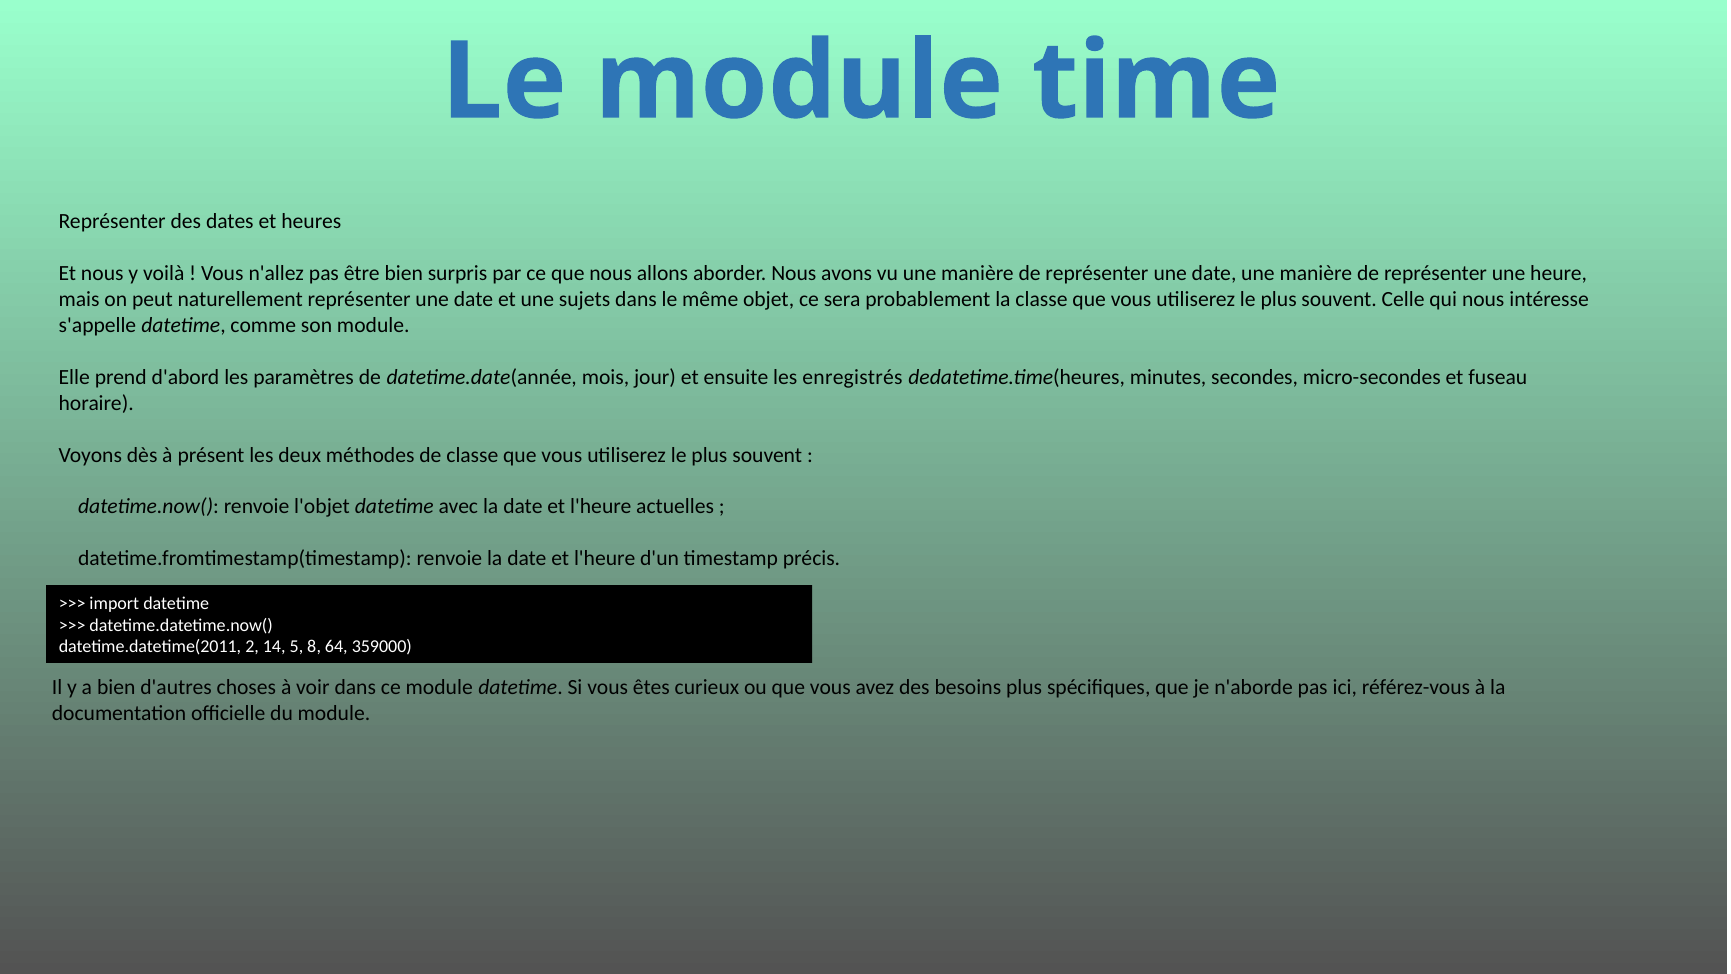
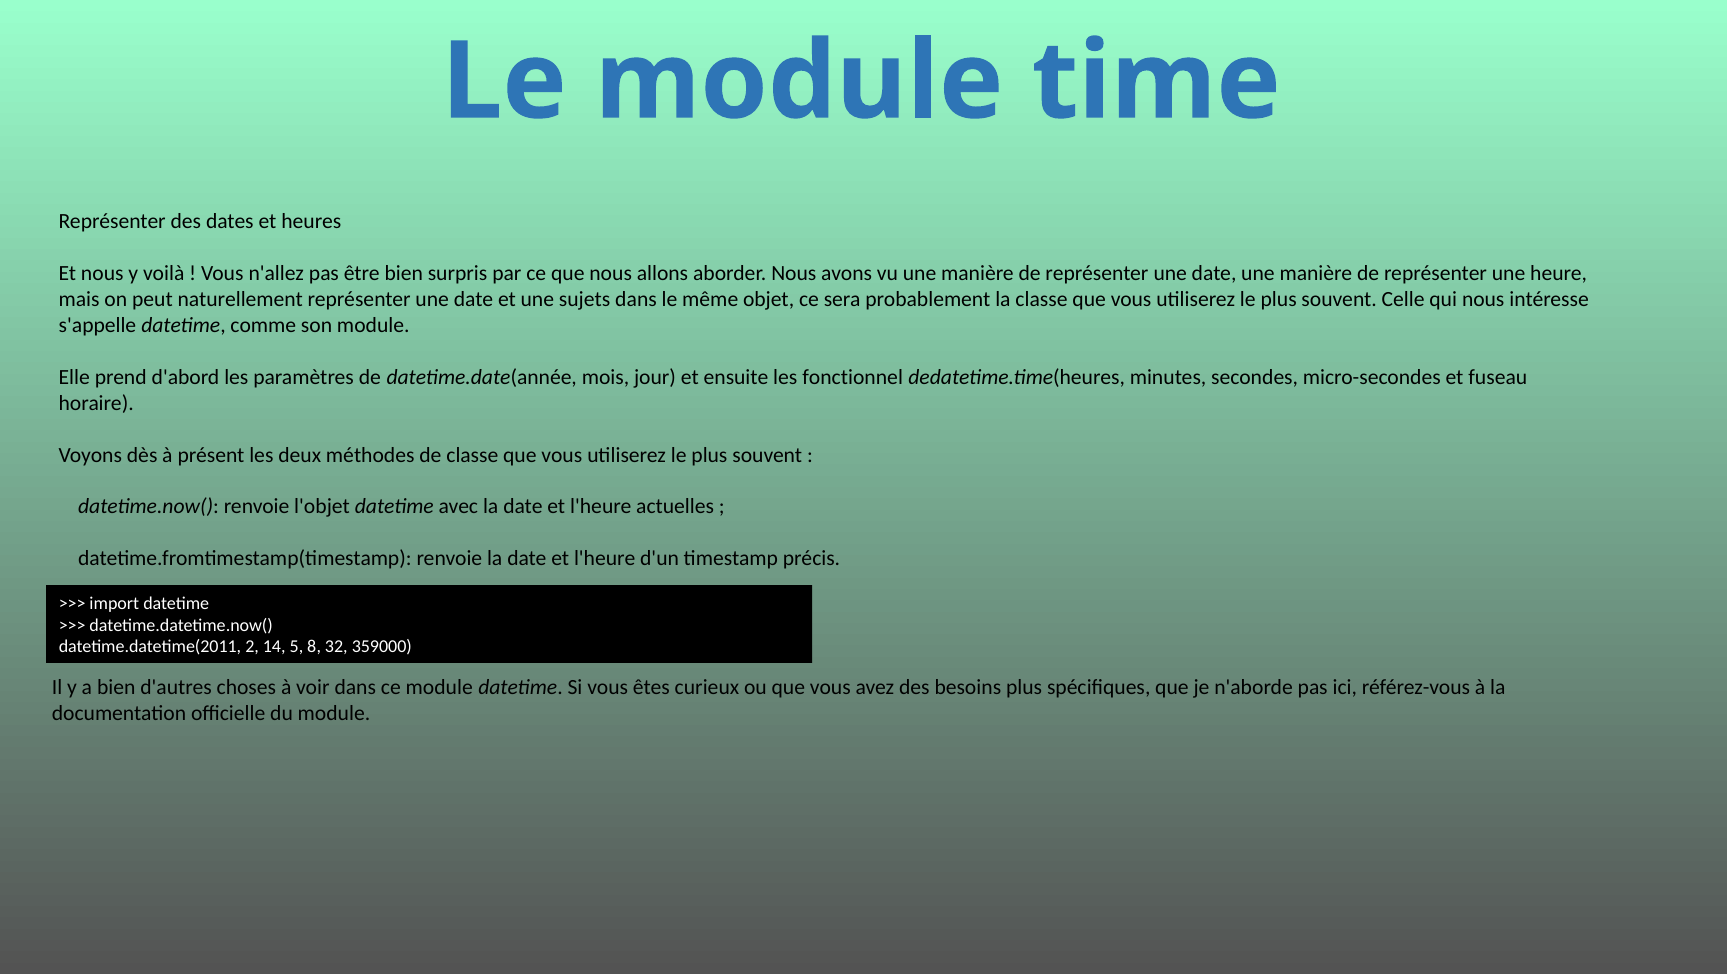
enregistrés: enregistrés -> fonctionnel (853, 377)
64: 64 -> 32 (336, 647)
